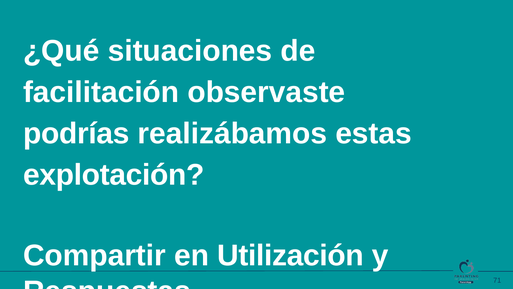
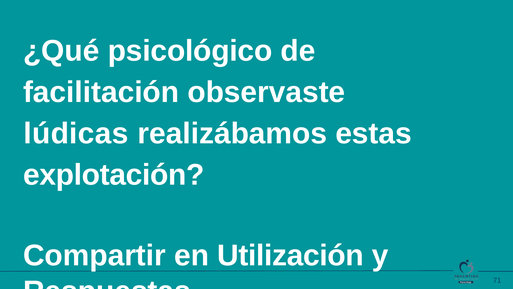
situaciones: situaciones -> psicológico (190, 51)
podrías: podrías -> lúdicas (76, 134)
